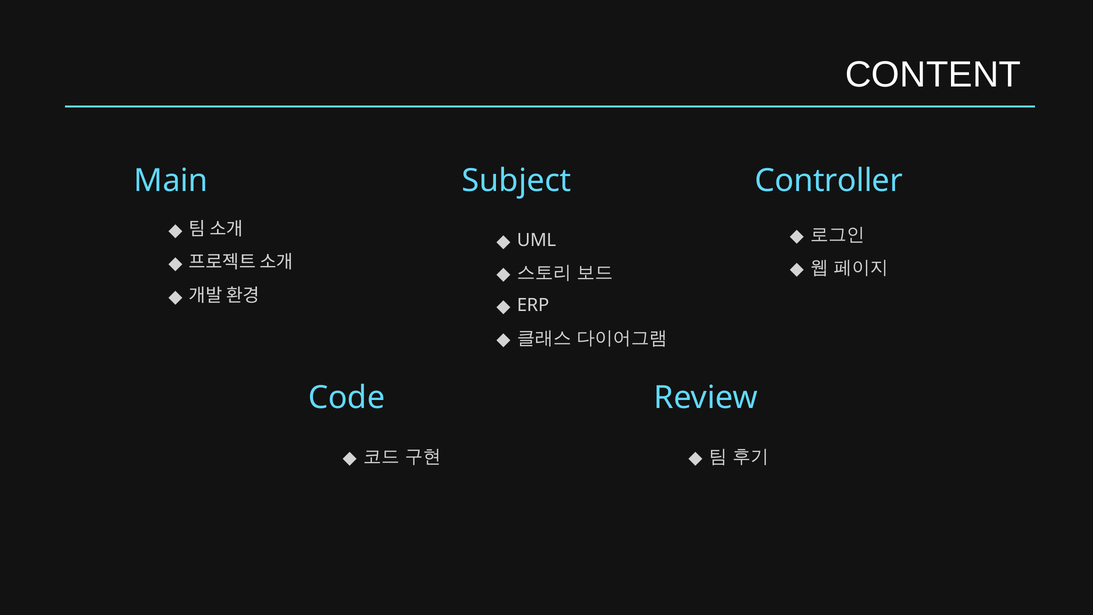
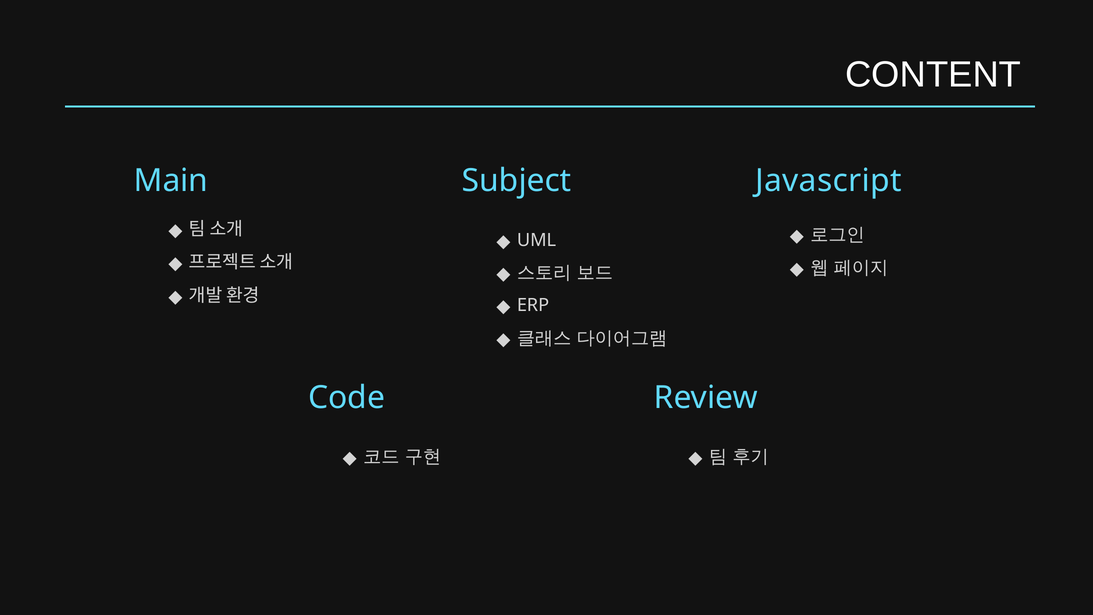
Controller: Controller -> Javascript (829, 181)
